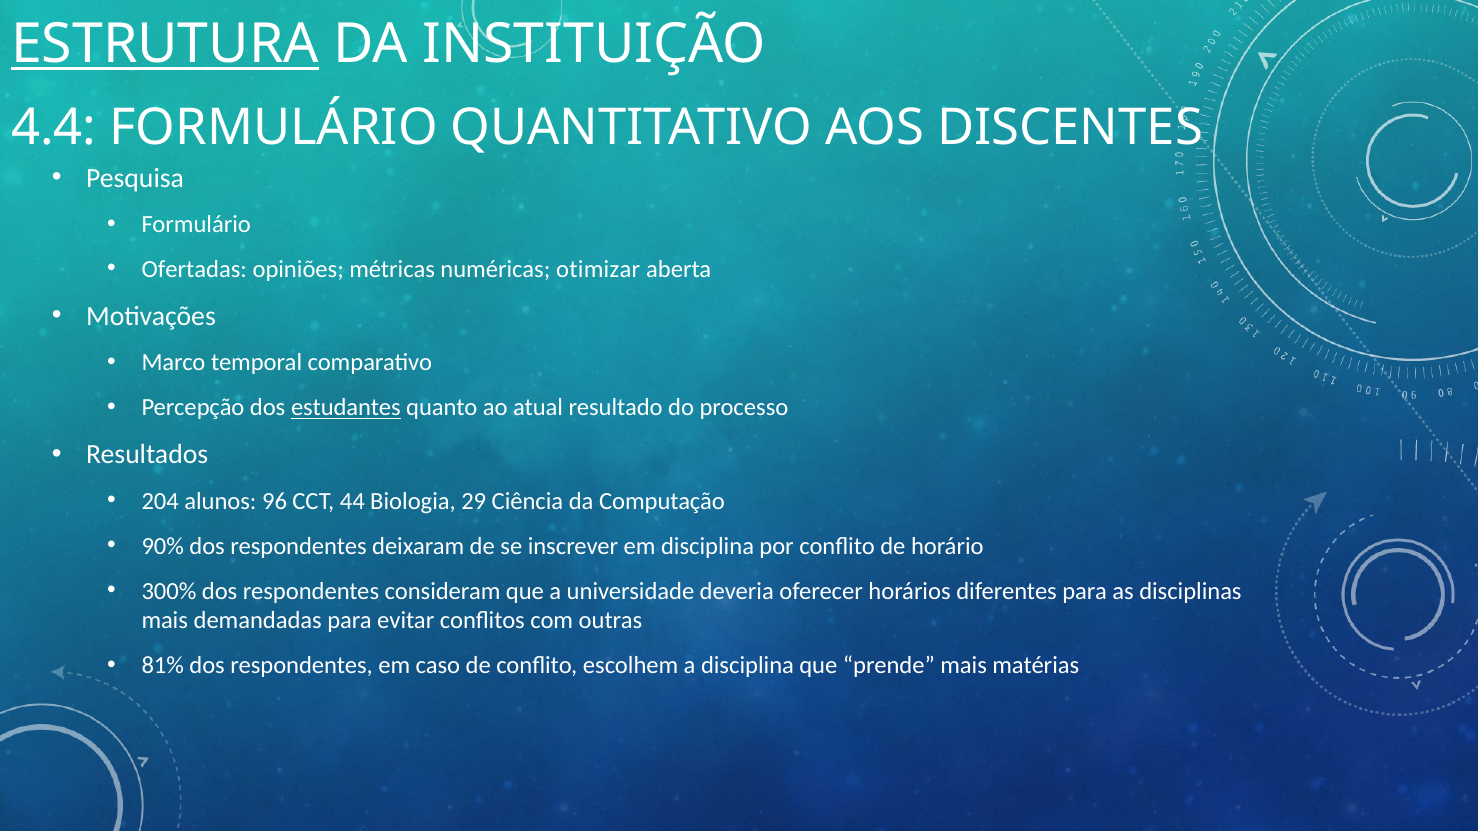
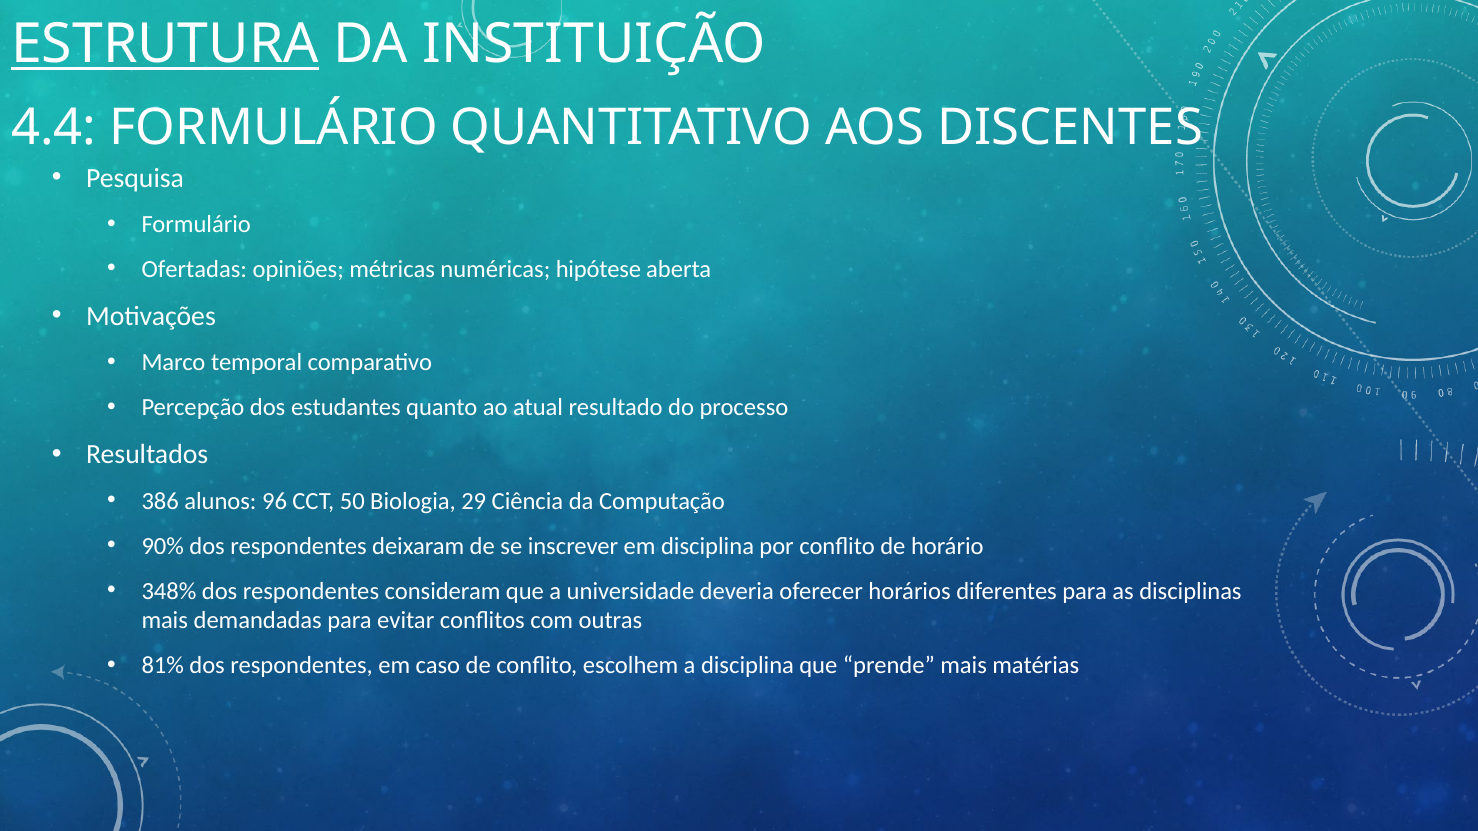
otimizar: otimizar -> hipótese (598, 269)
estudantes underline: present -> none (346, 408)
204: 204 -> 386 (160, 501)
44: 44 -> 50 (352, 501)
300%: 300% -> 348% (169, 591)
